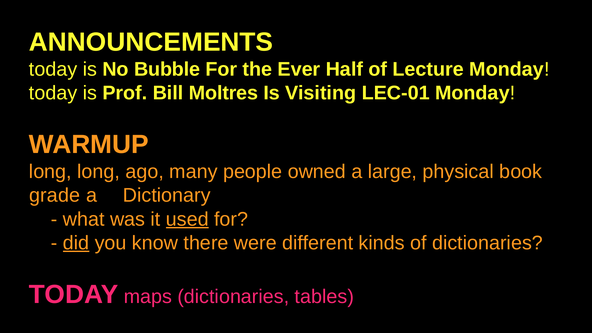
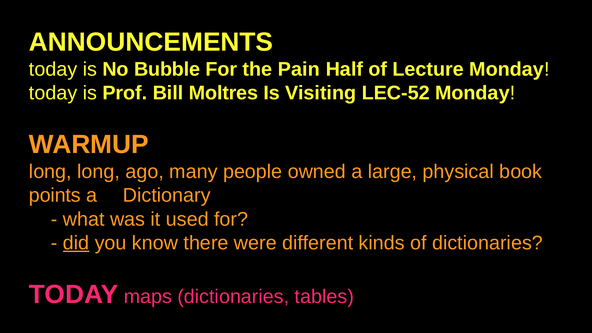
Ever: Ever -> Pain (299, 69)
LEC-01: LEC-01 -> LEC-52 (396, 93)
grade: grade -> points (55, 195)
used underline: present -> none (187, 219)
